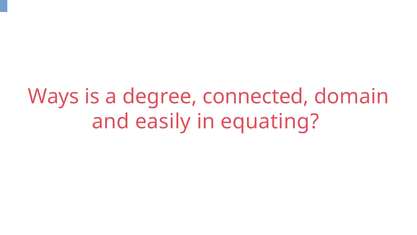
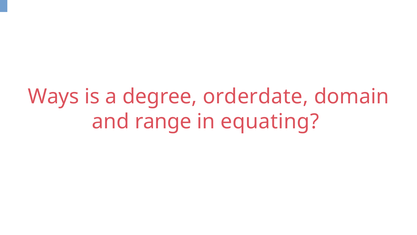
connected: connected -> orderdate (256, 96)
easily: easily -> range (163, 121)
